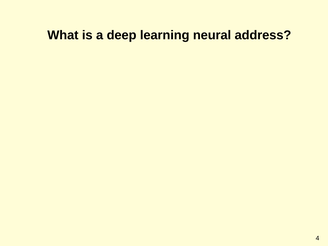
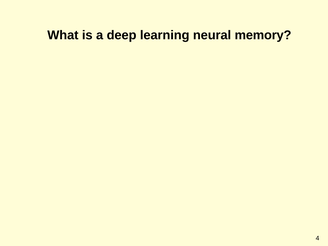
address: address -> memory (263, 35)
